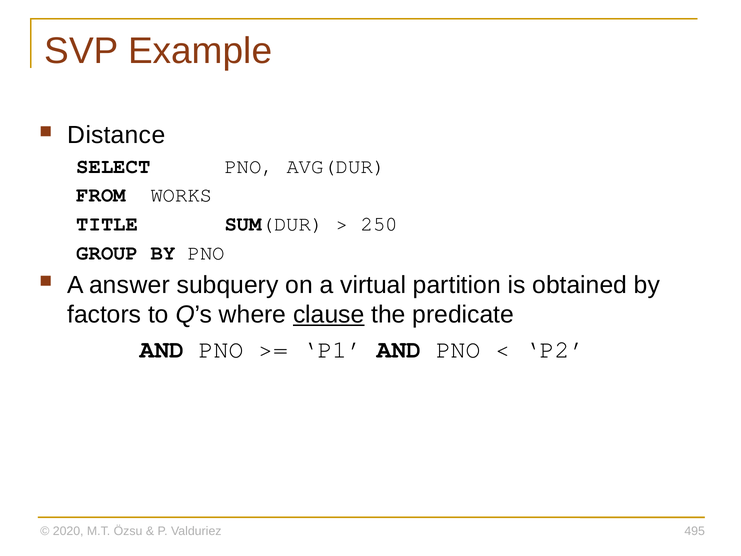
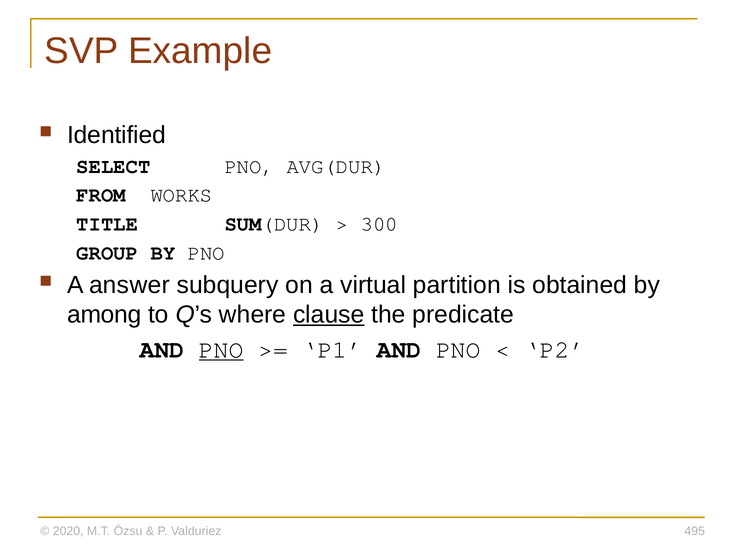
Distance: Distance -> Identified (117, 135)
250: 250 -> 300 (379, 224)
factors: factors -> among (104, 315)
PNO underline: none -> present (221, 349)
